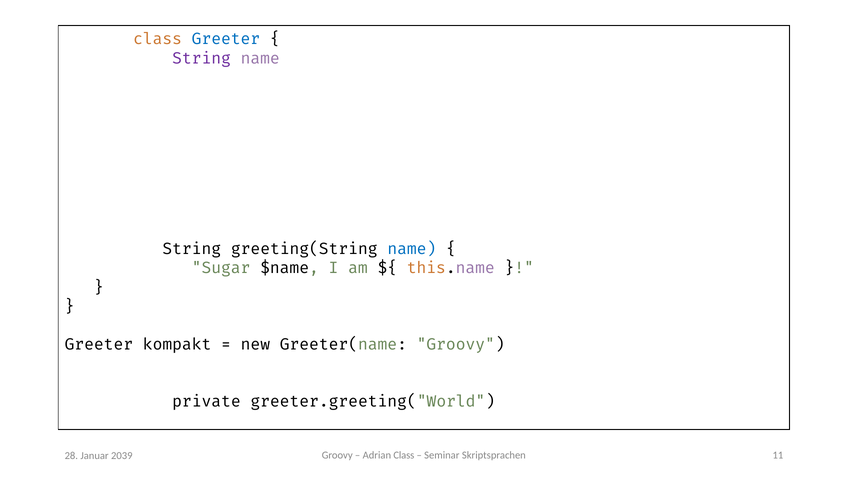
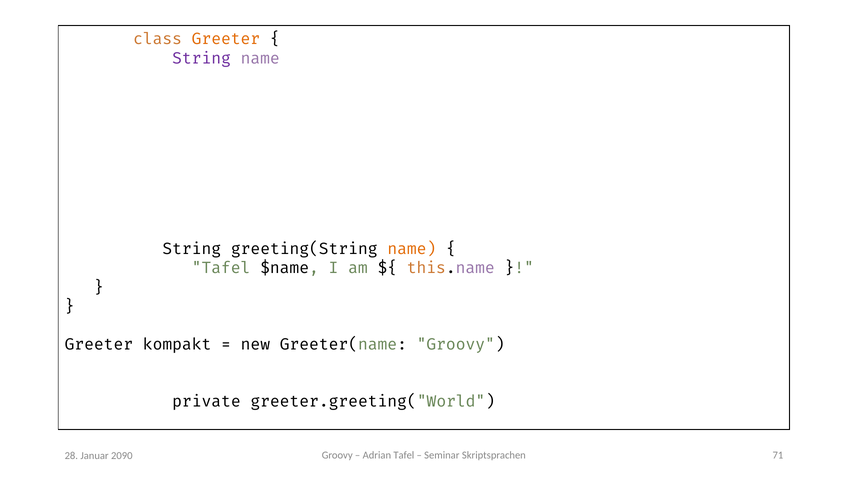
Greeter colour: blue -> orange (226, 39)
name colour: blue -> orange (412, 249)
Sugar: Sugar -> Tafel (221, 268)
Adrian Class: Class -> Tafel (404, 455)
11: 11 -> 71 (778, 455)
2039: 2039 -> 2090 (122, 456)
